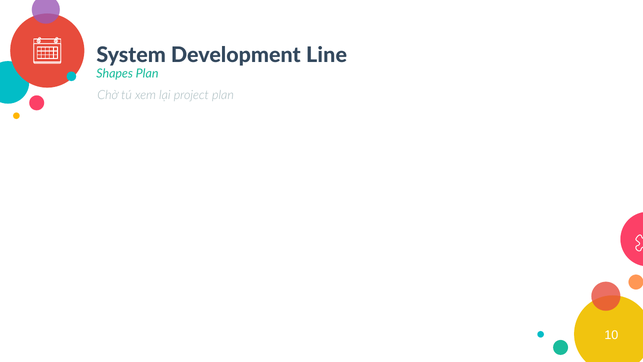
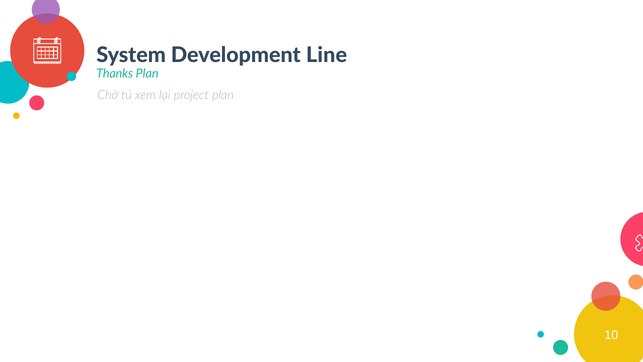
Shapes: Shapes -> Thanks (115, 73)
